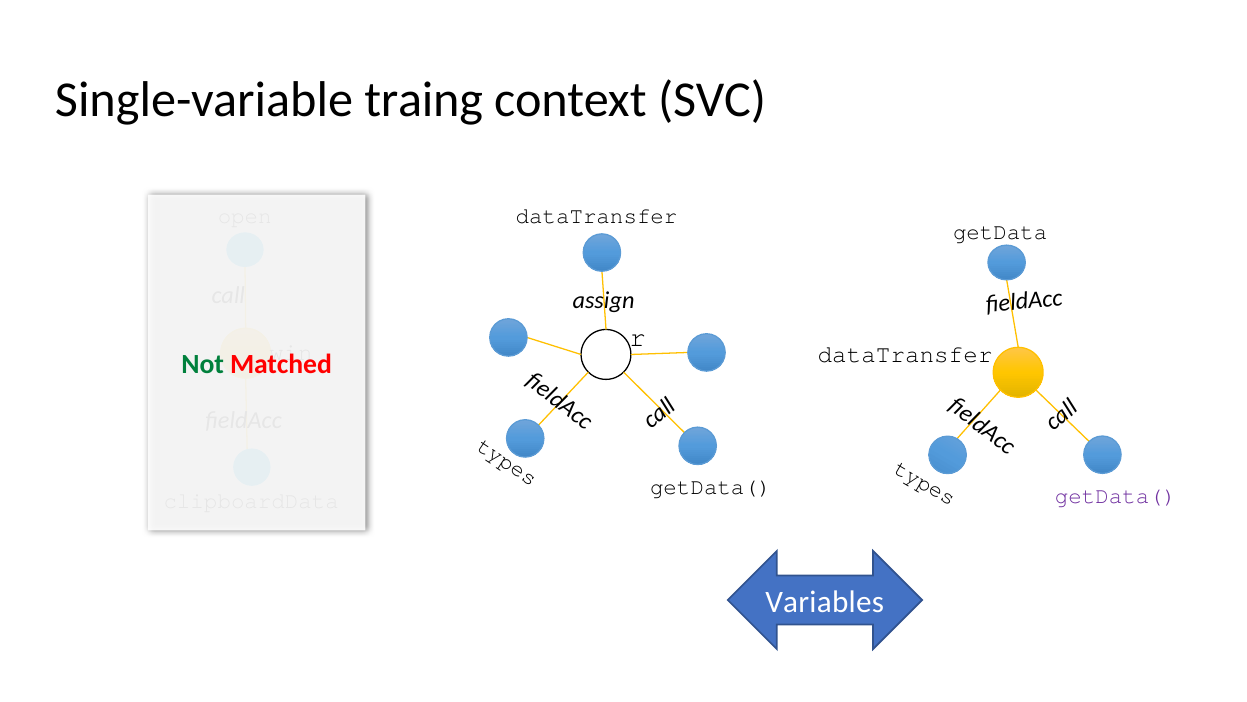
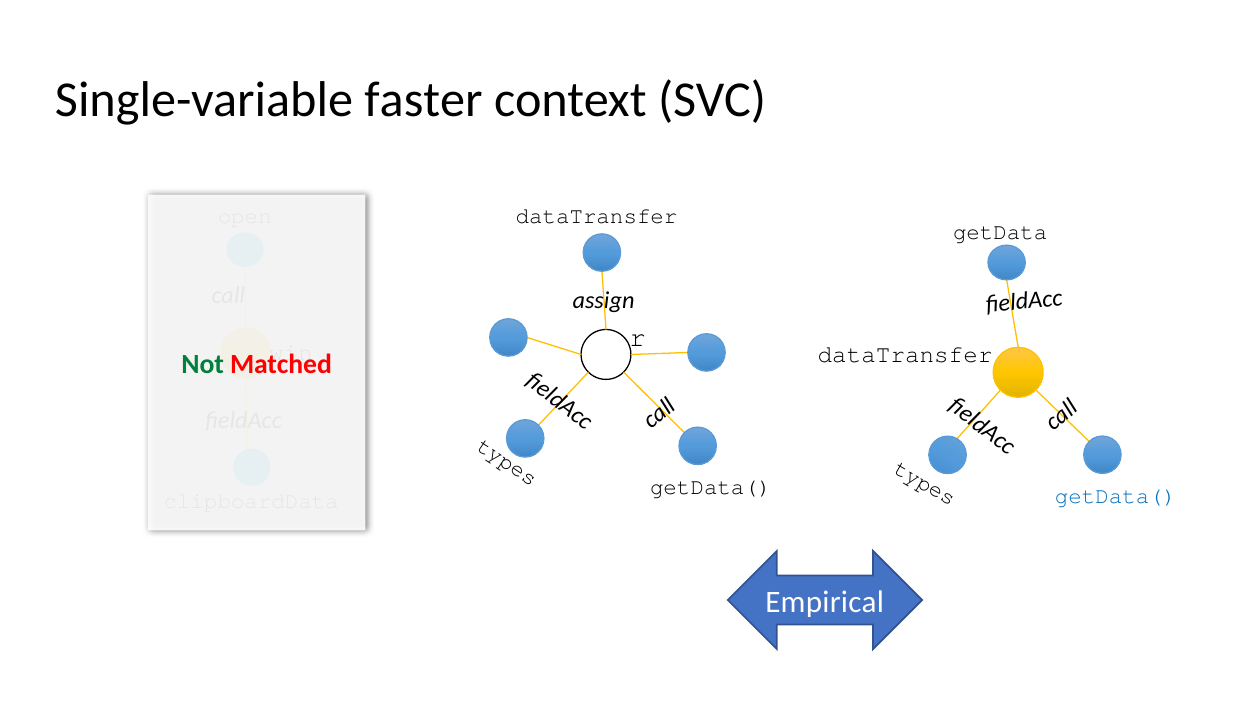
traing: traing -> faster (424, 100)
getData( colour: purple -> blue (1116, 496)
Variables: Variables -> Empirical (825, 602)
